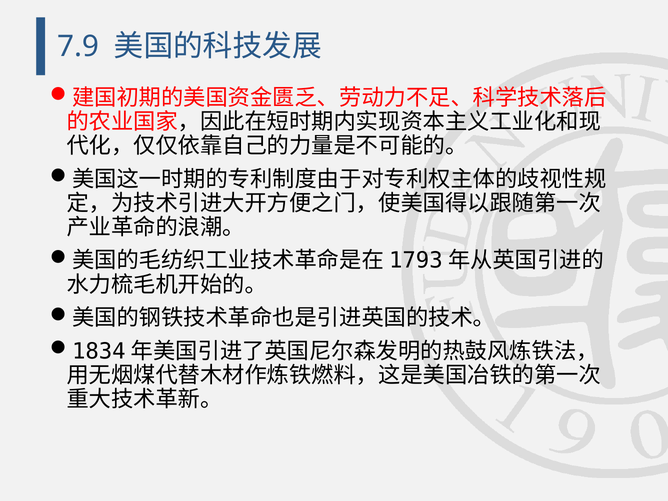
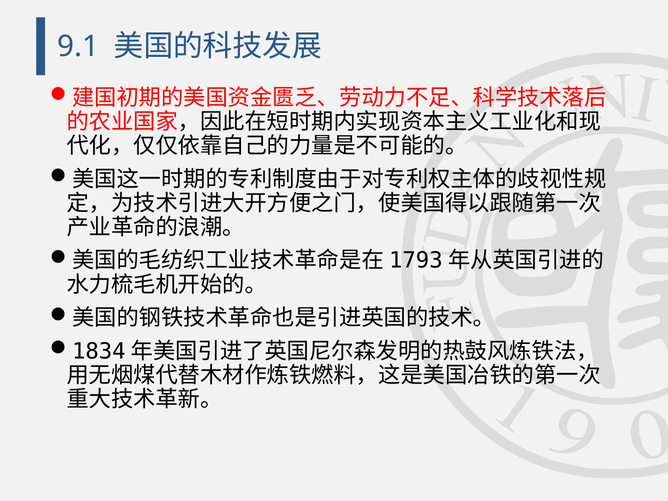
7.9: 7.9 -> 9.1 (78, 46)
